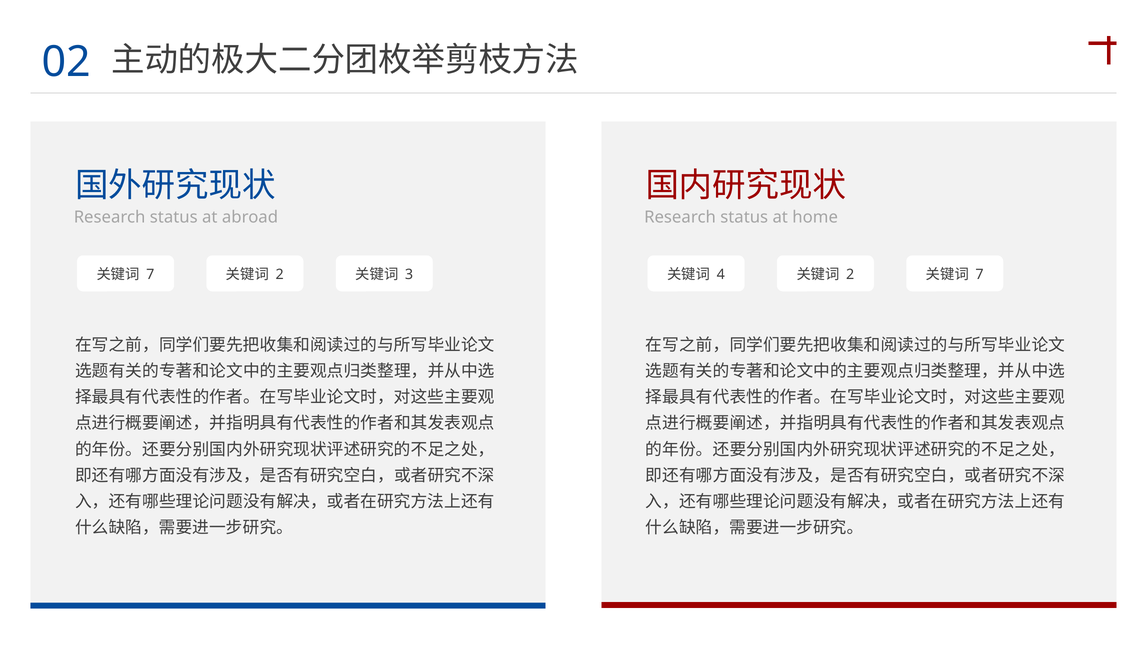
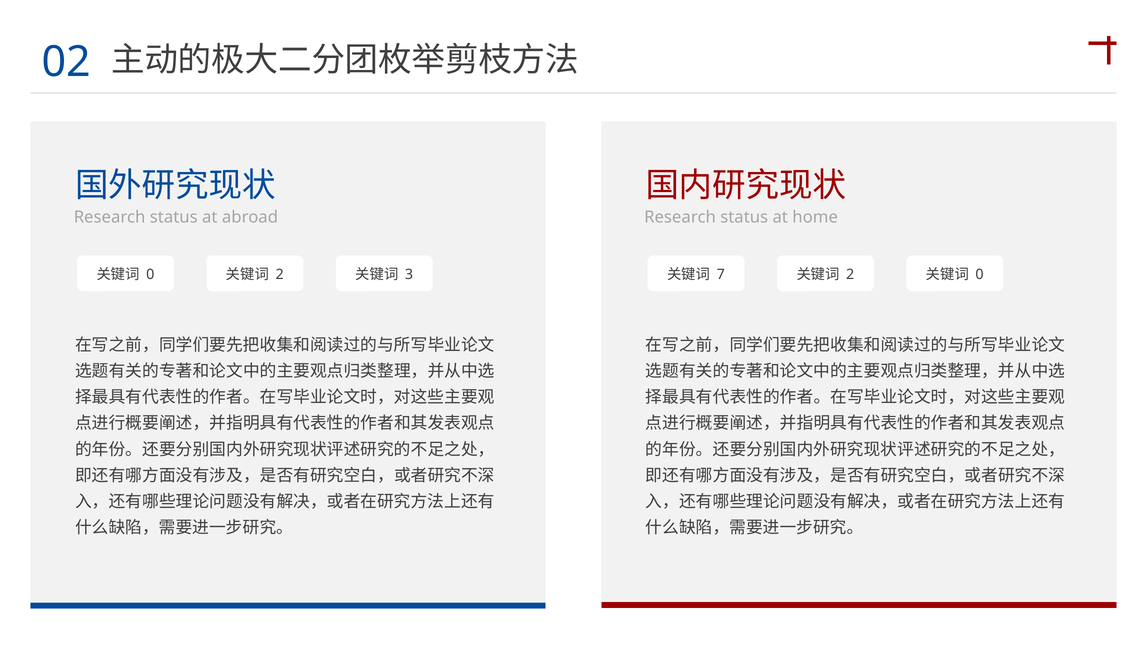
7: 7 -> 0 (150, 274)
4: 4 -> 7 (721, 274)
7: 7 -> 0 (980, 274)
